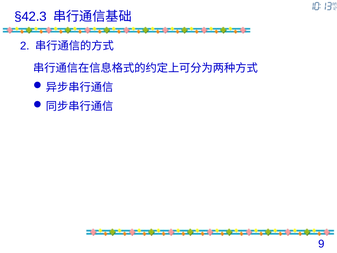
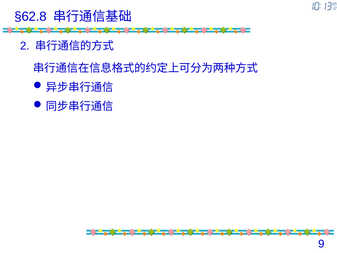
§42.3: §42.3 -> §62.8 (30, 17)
